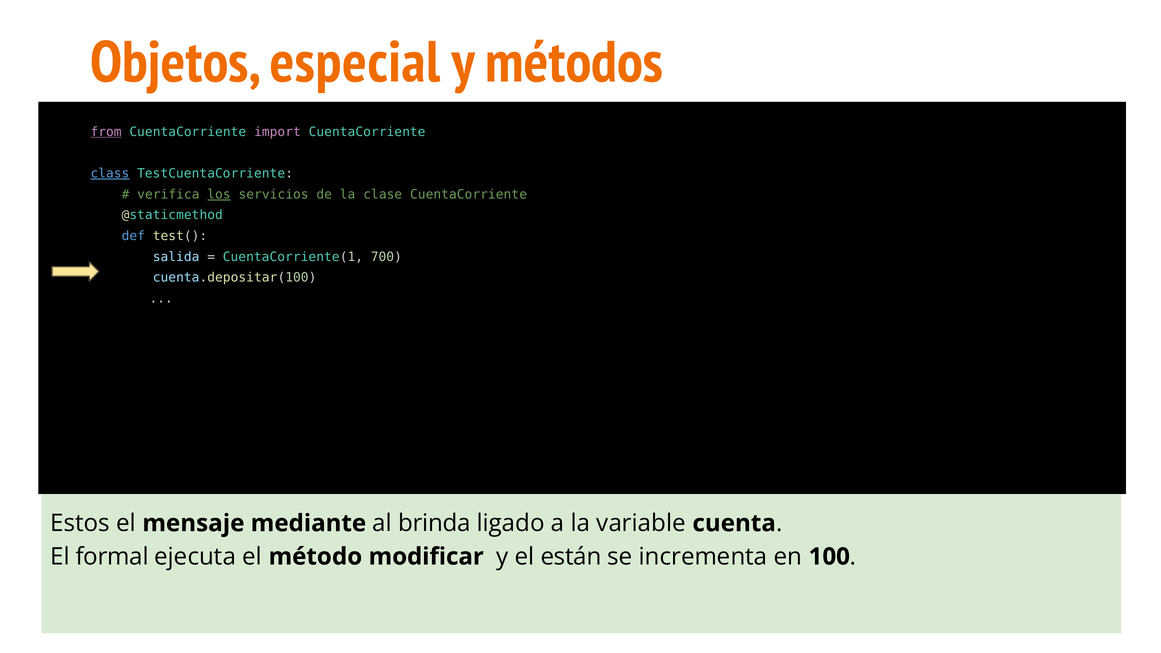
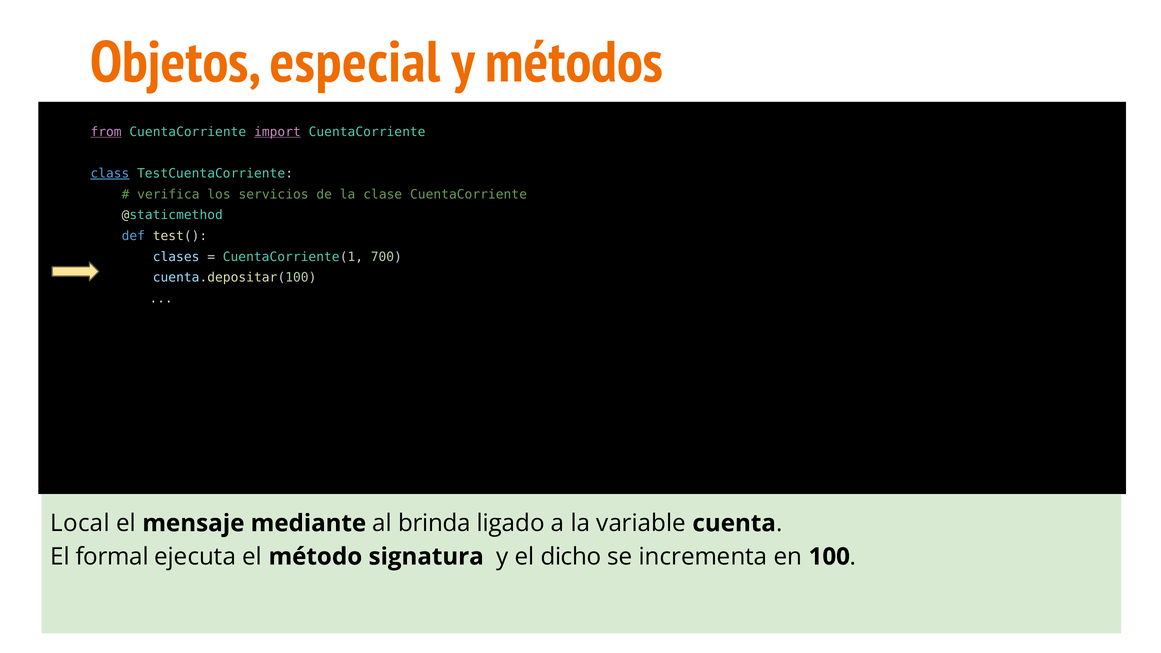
import underline: none -> present (277, 132)
los underline: present -> none (219, 194)
salida: salida -> clases (176, 257)
Estos: Estos -> Local (80, 523)
modificar: modificar -> signatura (426, 557)
están: están -> dicho (571, 557)
